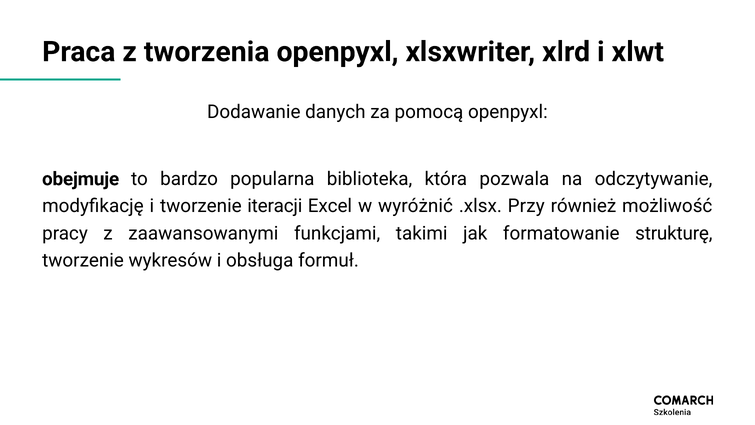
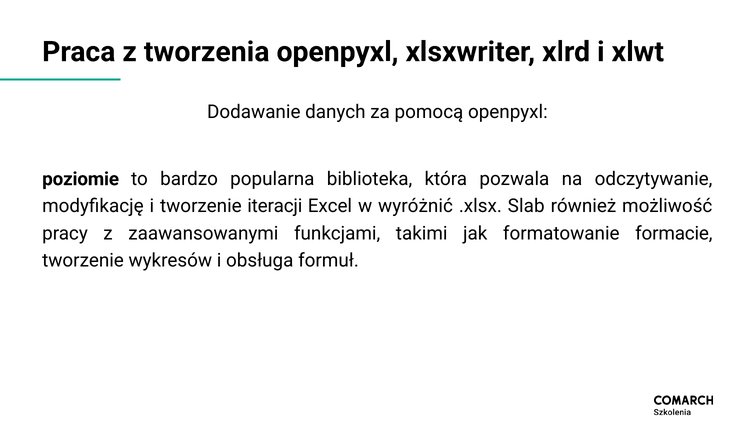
obejmuje: obejmuje -> poziomie (81, 179)
Przy: Przy -> Slab (526, 206)
strukturę: strukturę -> formacie (674, 233)
